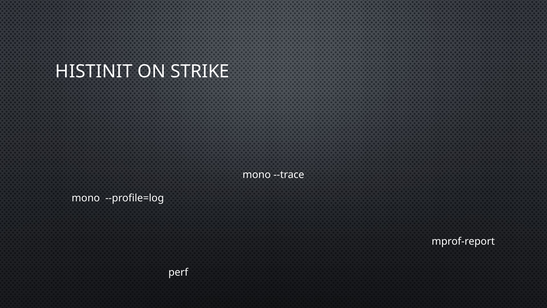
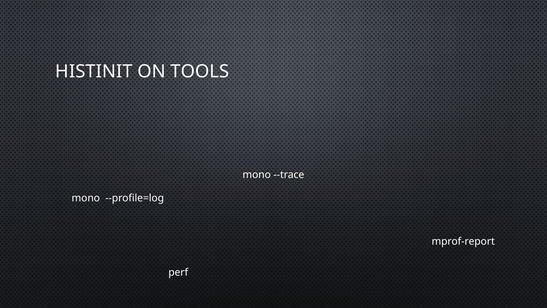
STRIKE: STRIKE -> TOOLS (200, 71)
